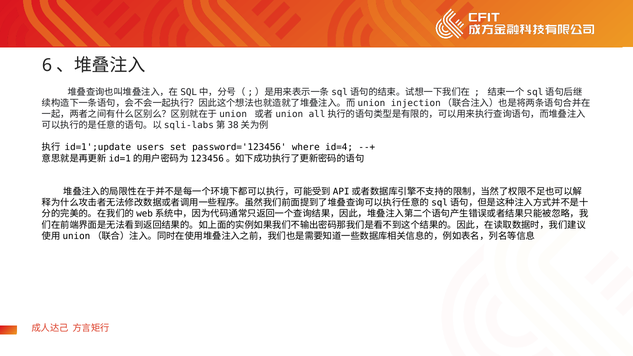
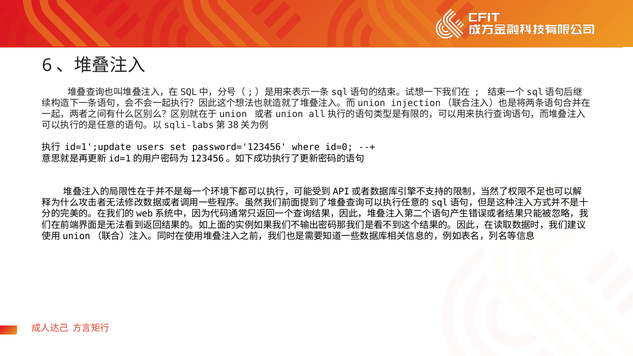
id=4: id=4 -> id=0 (339, 147)
